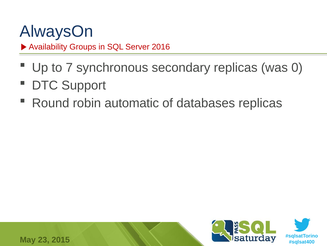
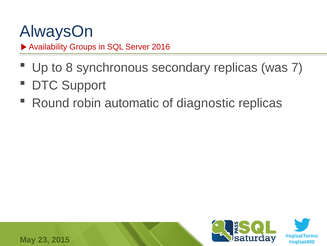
7: 7 -> 8 (69, 67)
0: 0 -> 7 (297, 67)
databases: databases -> diagnostic (206, 103)
